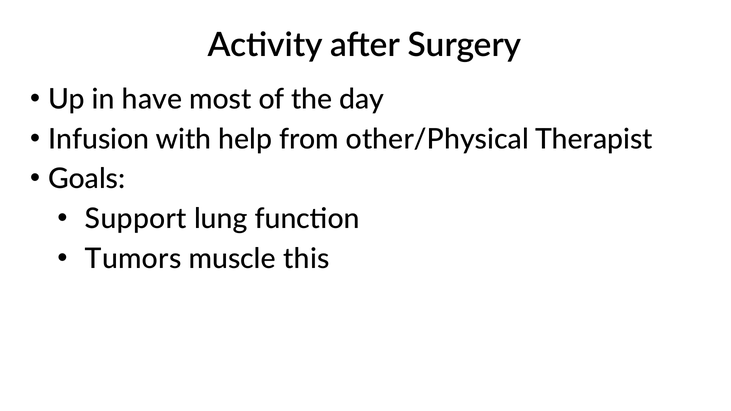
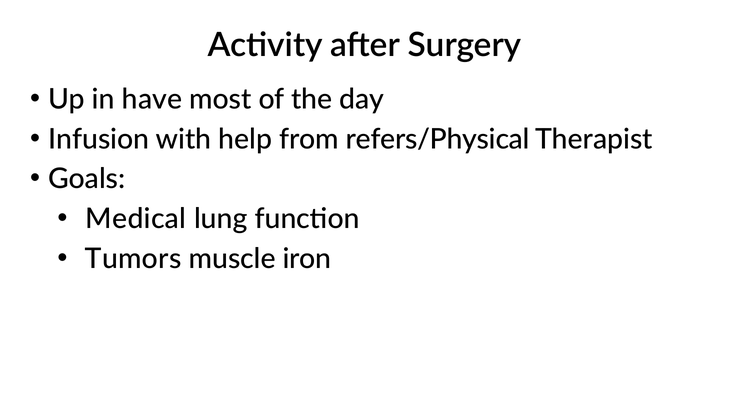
other/Physical: other/Physical -> refers/Physical (438, 139)
Support: Support -> Medical (136, 219)
this: this -> iron (307, 259)
